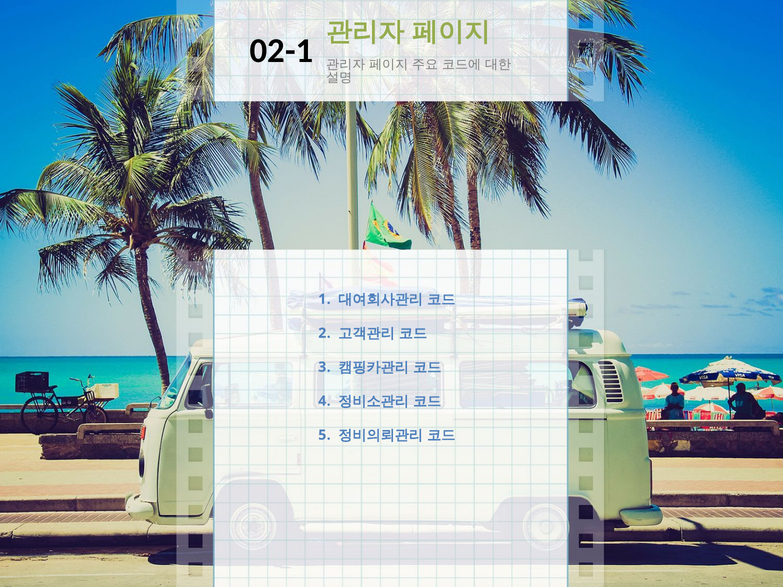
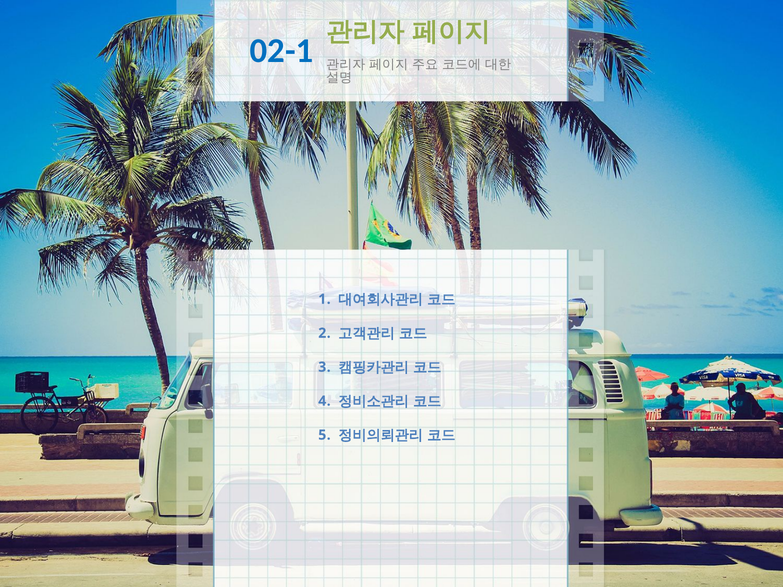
02-1 colour: black -> blue (282, 51)
